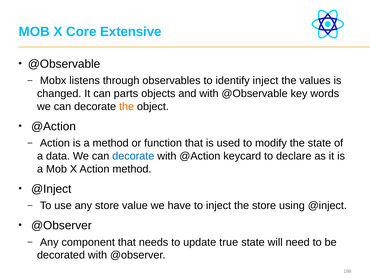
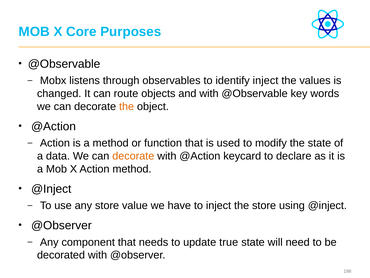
Extensive: Extensive -> Purposes (131, 32)
parts: parts -> route (126, 93)
decorate colour: blue -> orange (133, 156)
